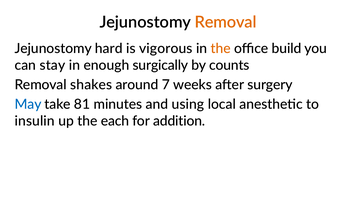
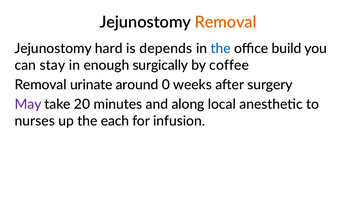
vigorous: vigorous -> depends (166, 49)
the colour: orange -> blue (221, 49)
counts: counts -> coffee (229, 65)
shakes: shakes -> urinate (91, 85)
7: 7 -> 0 (166, 85)
May colour: blue -> purple (28, 104)
81: 81 -> 20 (82, 104)
using: using -> along (188, 104)
insulin: insulin -> nurses (35, 121)
addition: addition -> infusion (179, 121)
